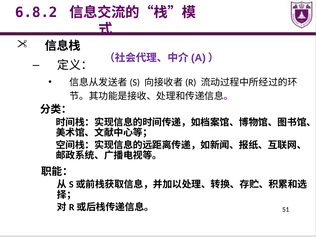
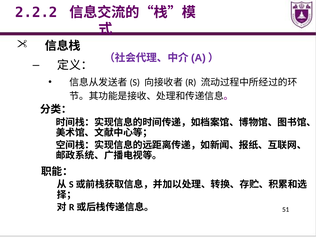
6.8.2: 6.8.2 -> 2.2.2 (36, 12)
